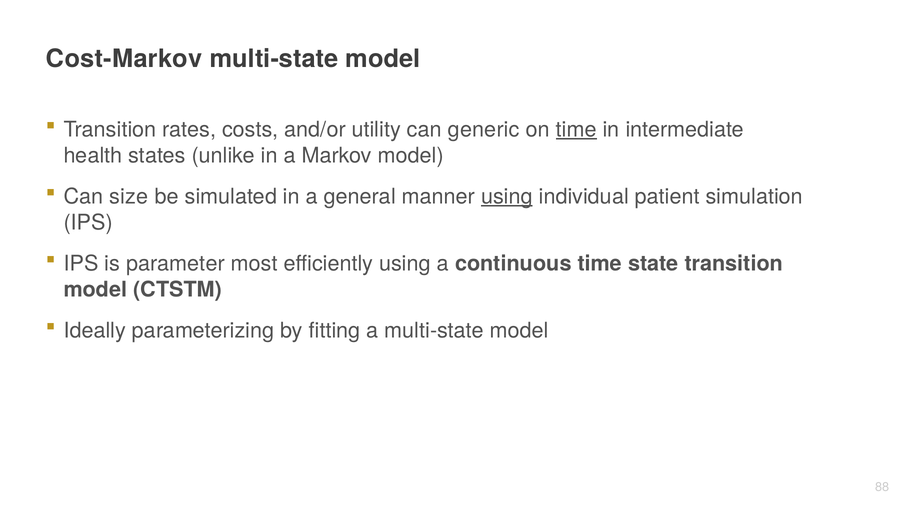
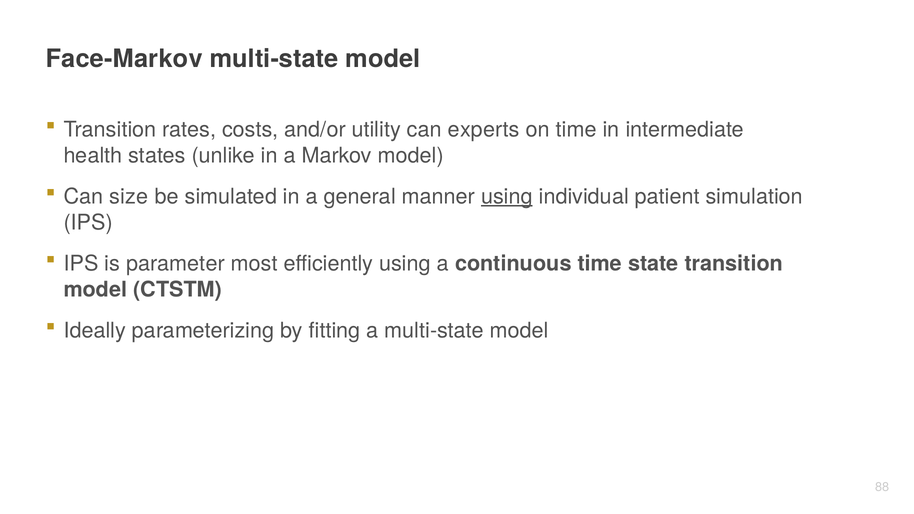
Cost-Markov: Cost-Markov -> Face-Markov (124, 59)
generic: generic -> experts (484, 130)
time underline: present -> none (576, 130)
